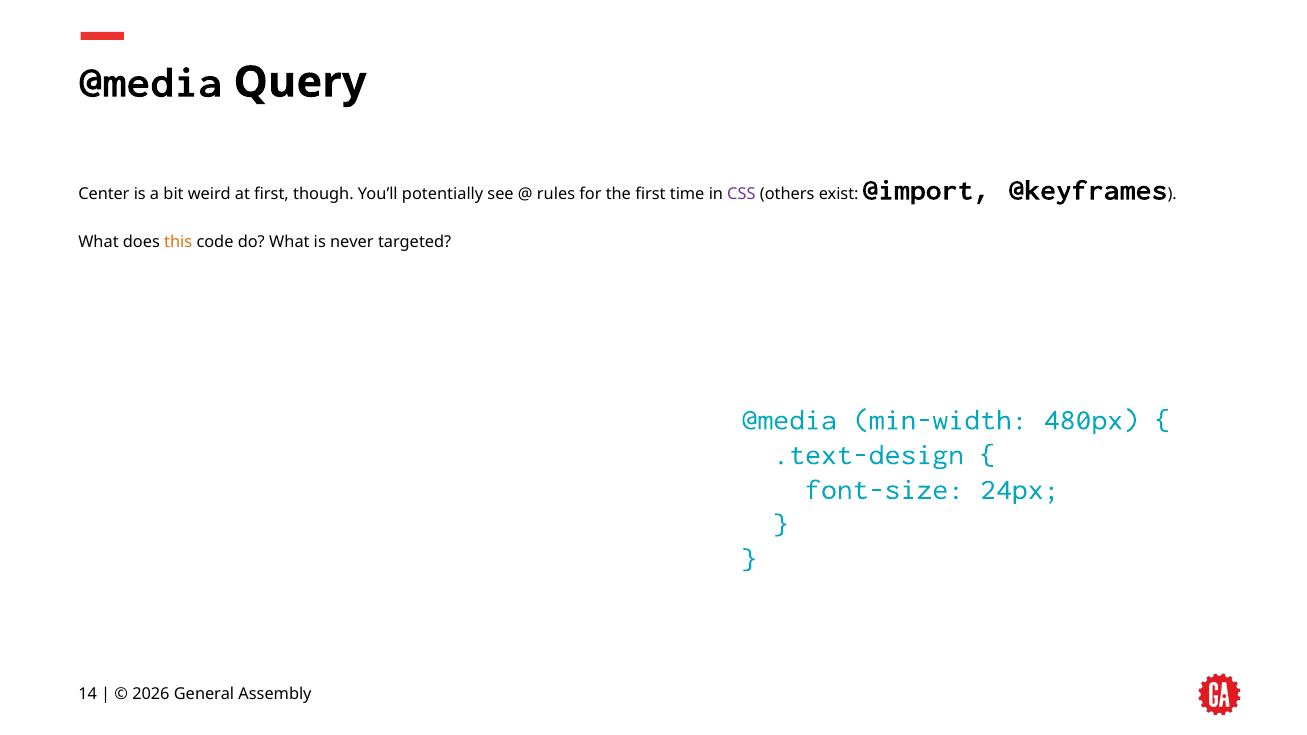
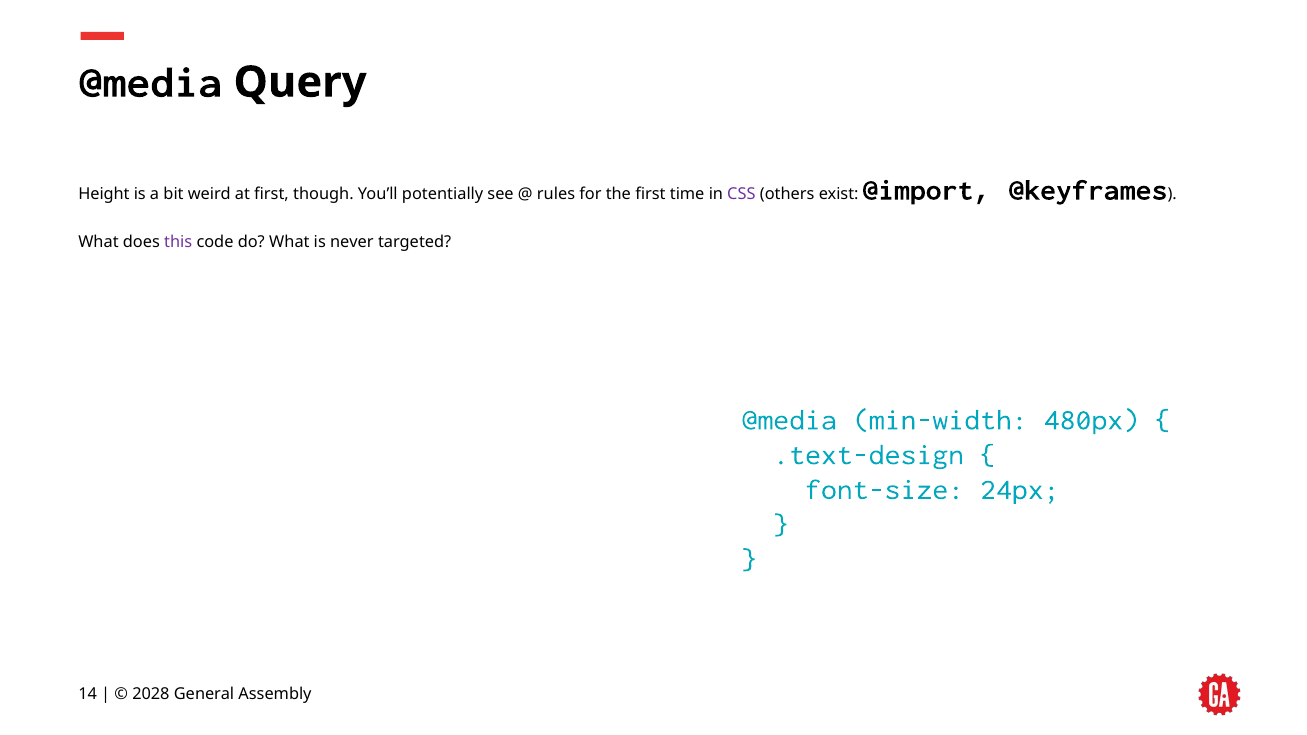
Center: Center -> Height (104, 194)
this colour: orange -> purple (178, 242)
2026: 2026 -> 2028 (151, 694)
